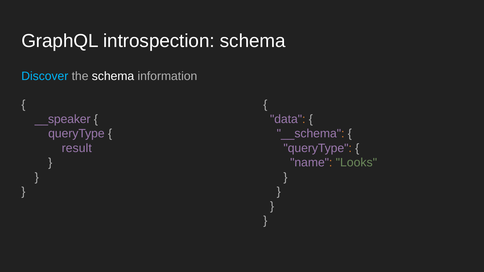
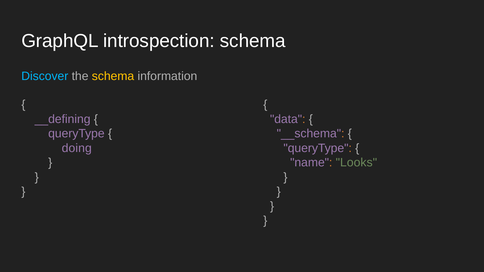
schema colour: white -> yellow (113, 76)
__speaker: __speaker -> __defining (63, 119)
result: result -> doing (77, 148)
